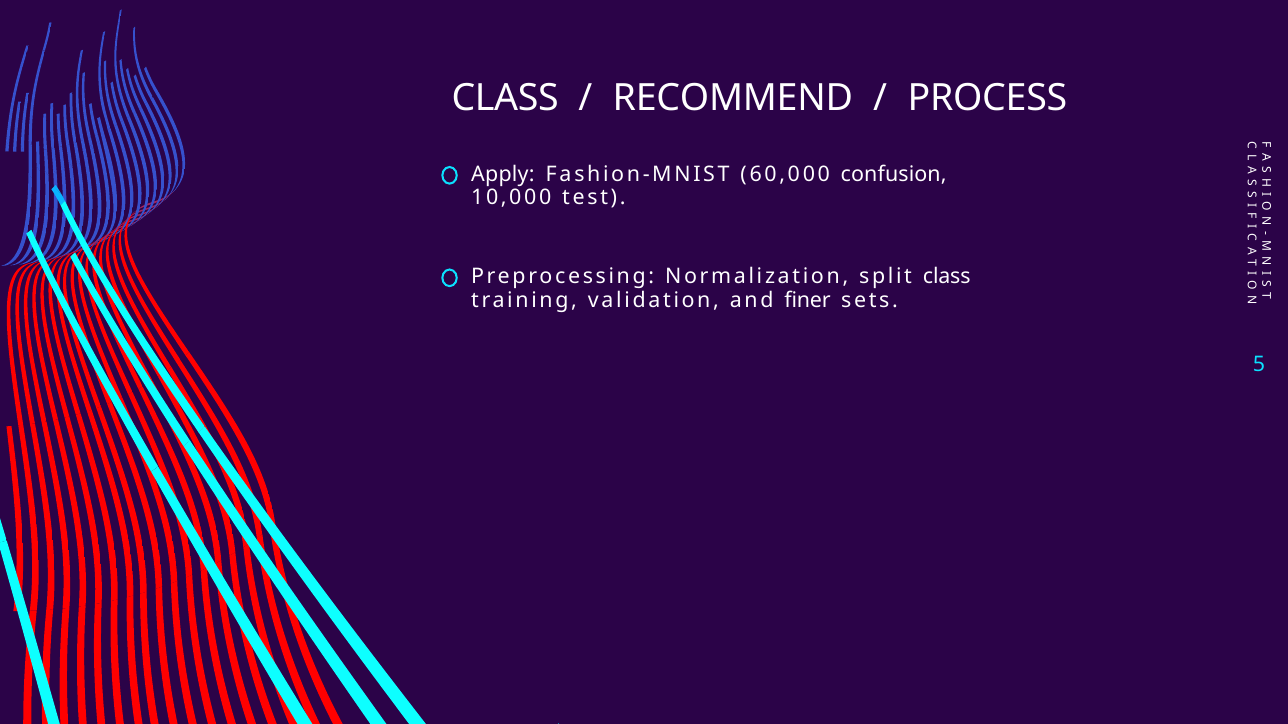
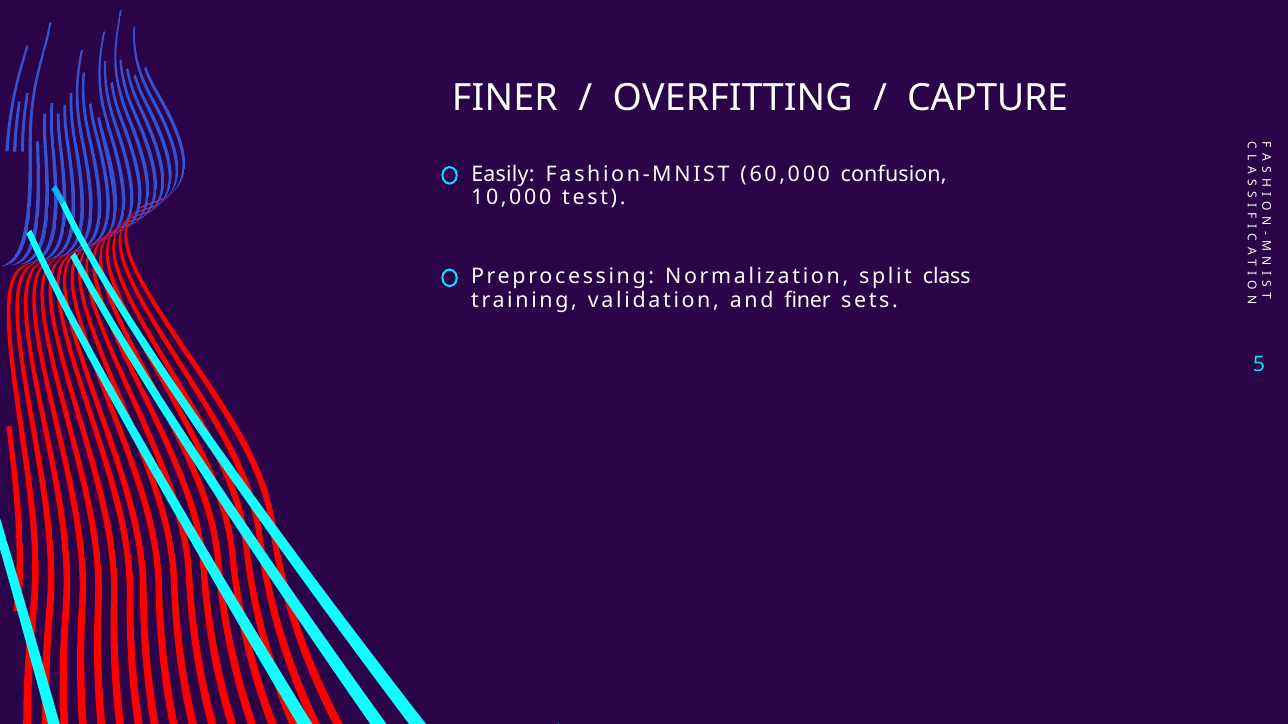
CLASS: CLASS -> FINER (505, 98)
RECOMMEND: RECOMMEND -> OVERFITTING (733, 98)
PROCESS: PROCESS -> CAPTURE (987, 98)
Apply: Apply -> Easily (503, 174)
